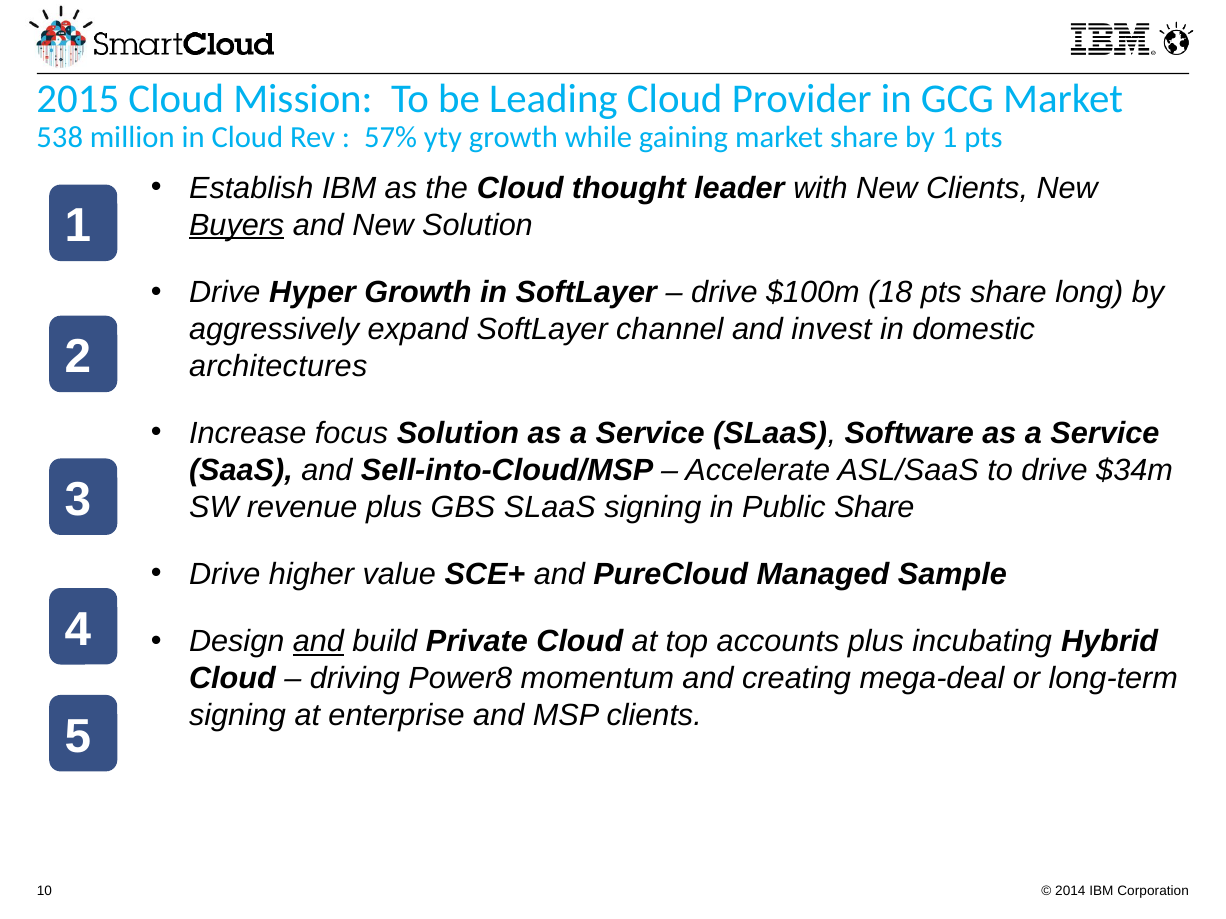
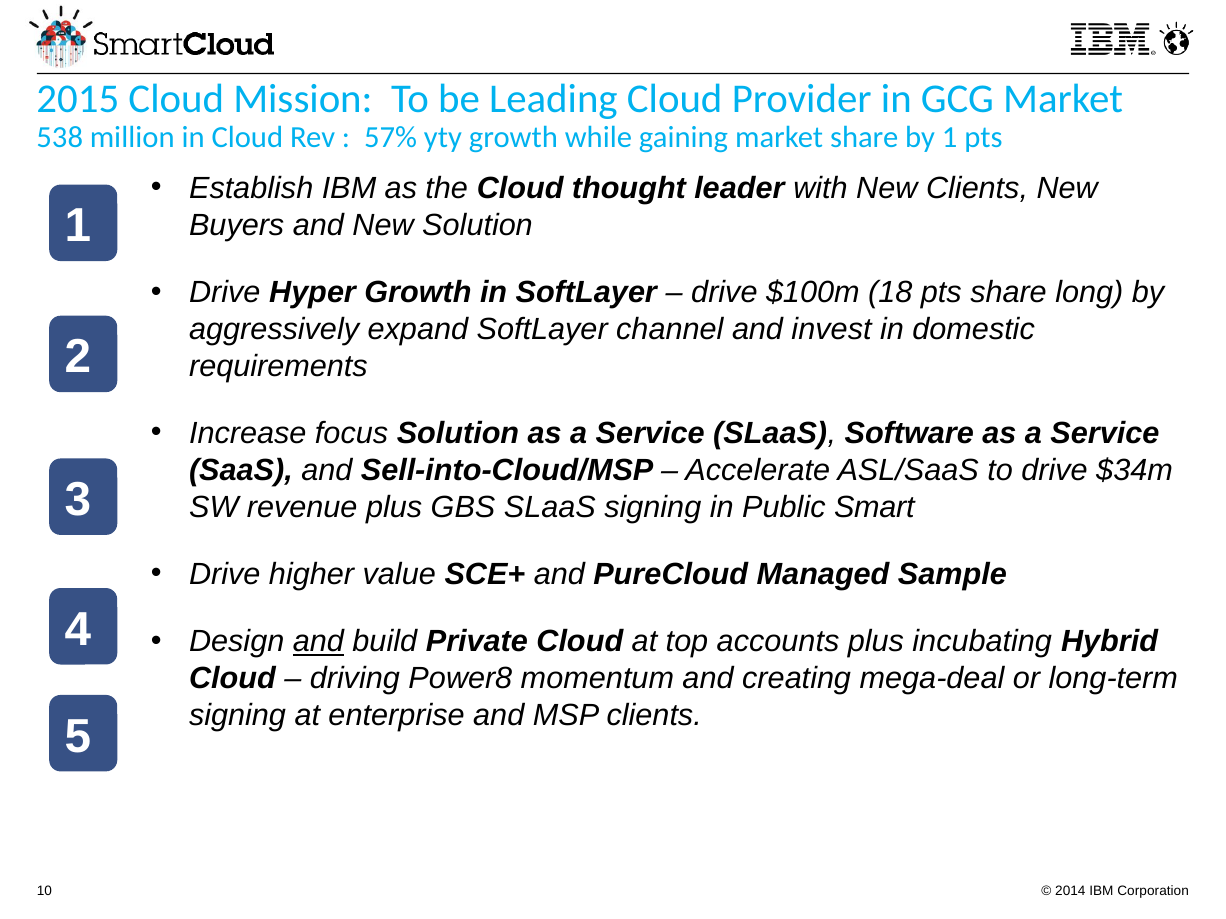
Buyers underline: present -> none (237, 225)
architectures: architectures -> requirements (278, 366)
Public Share: Share -> Smart (874, 507)
